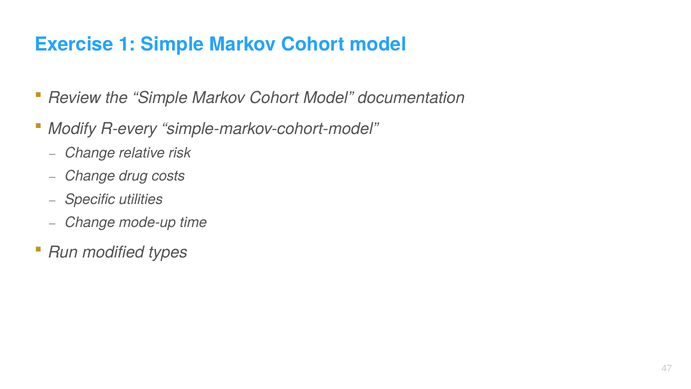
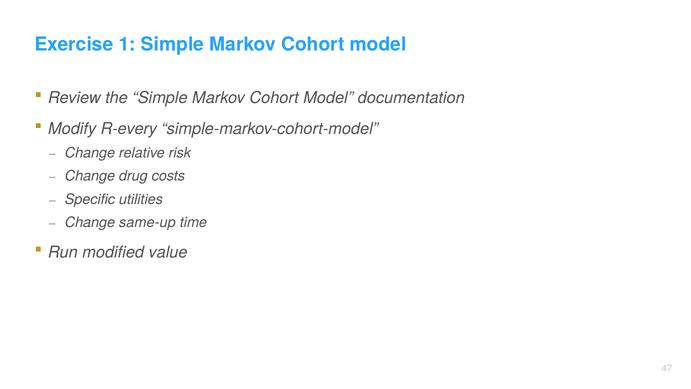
mode-up: mode-up -> same-up (147, 222)
types: types -> value (168, 252)
